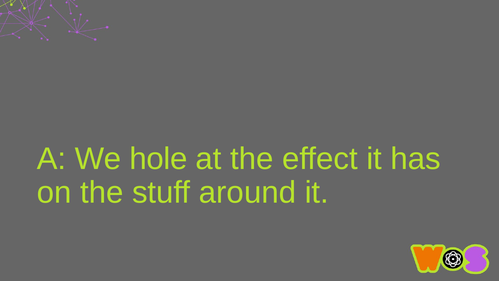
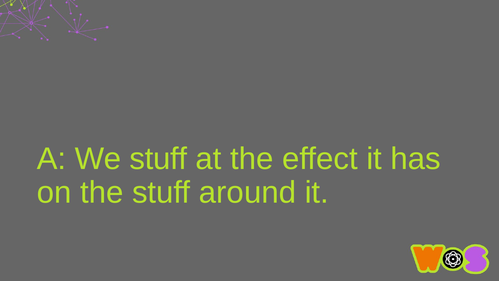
We hole: hole -> stuff (158, 159)
